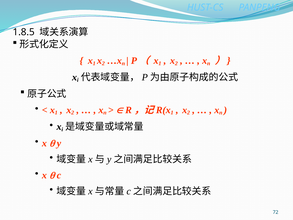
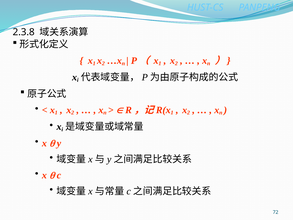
1.8.5: 1.8.5 -> 2.3.8 (24, 32)
